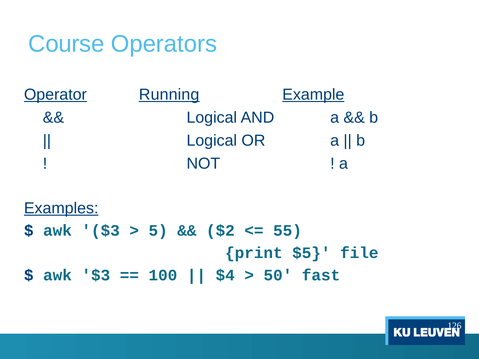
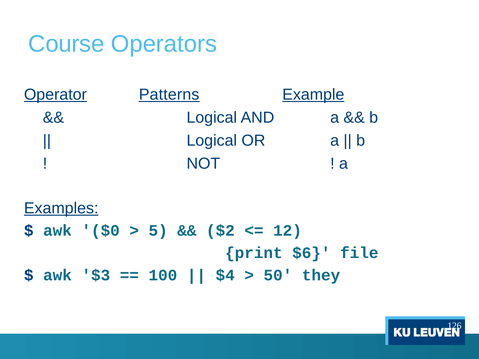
Running: Running -> Patterns (169, 95)
$3: $3 -> $0 (101, 231)
55: 55 -> 12 (287, 231)
$5: $5 -> $6 (311, 253)
fast: fast -> they (321, 275)
